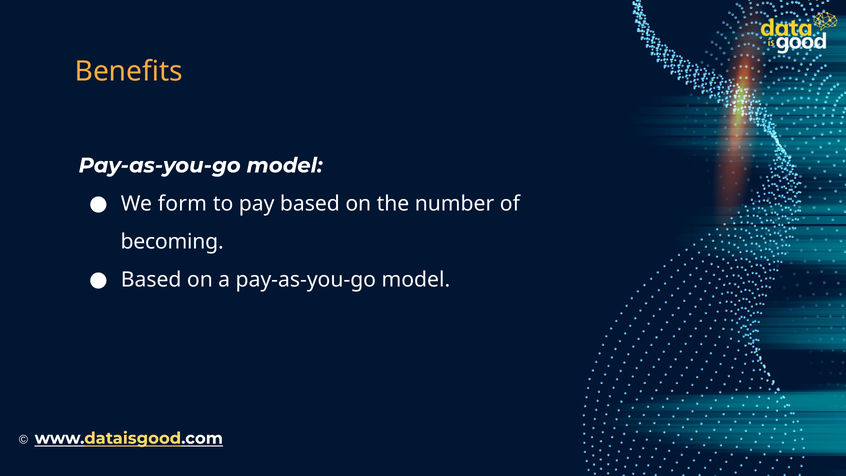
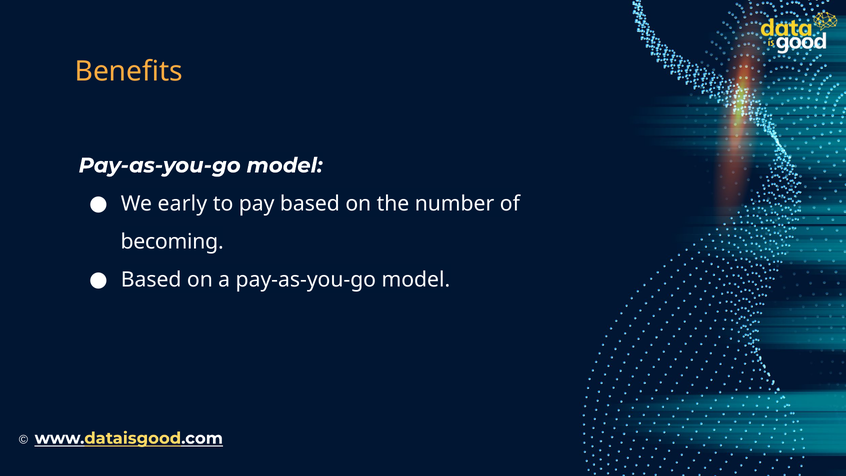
form: form -> early (182, 204)
